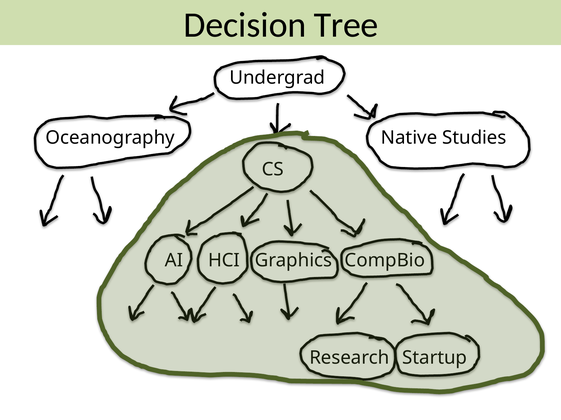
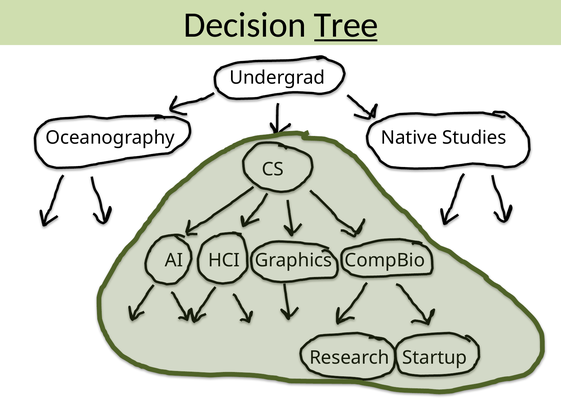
Tree underline: none -> present (346, 25)
